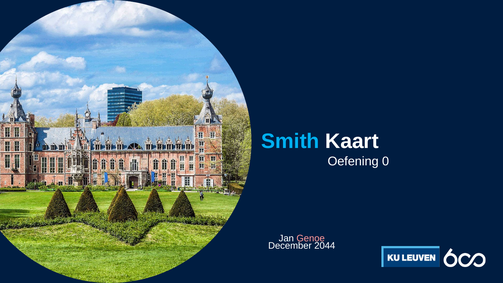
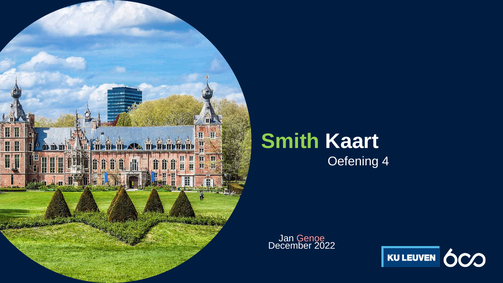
Smith colour: light blue -> light green (290, 141)
0: 0 -> 4 (386, 161)
2044: 2044 -> 2022 (325, 246)
